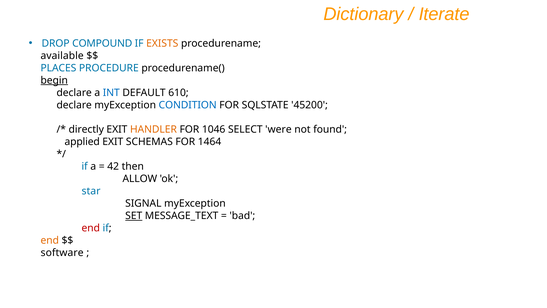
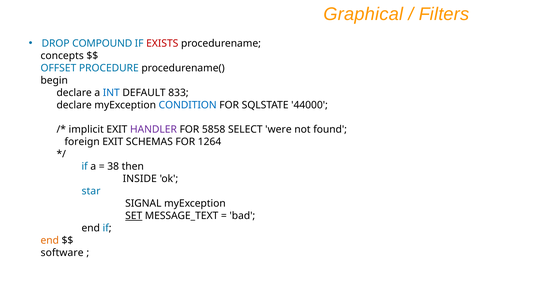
Dictionary: Dictionary -> Graphical (363, 14)
Iterate: Iterate -> Filters (444, 14)
EXISTS colour: orange -> red (162, 43)
available: available -> concepts (62, 56)
PLACES: PLACES -> OFFSET (58, 68)
begin underline: present -> none (54, 80)
610: 610 -> 833 (178, 93)
45200: 45200 -> 44000 (310, 105)
directly: directly -> implicit (86, 129)
HANDLER colour: orange -> purple (153, 129)
1046: 1046 -> 5858 (214, 129)
applied: applied -> foreign (82, 142)
1464: 1464 -> 1264 (210, 142)
42: 42 -> 38 (113, 166)
ALLOW: ALLOW -> INSIDE (140, 179)
end colour: red -> black (91, 228)
